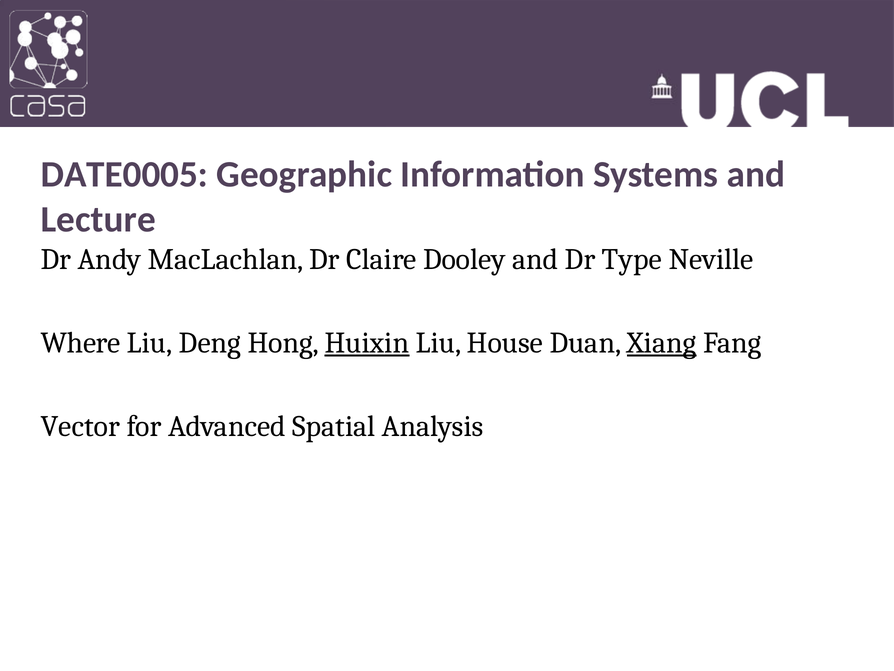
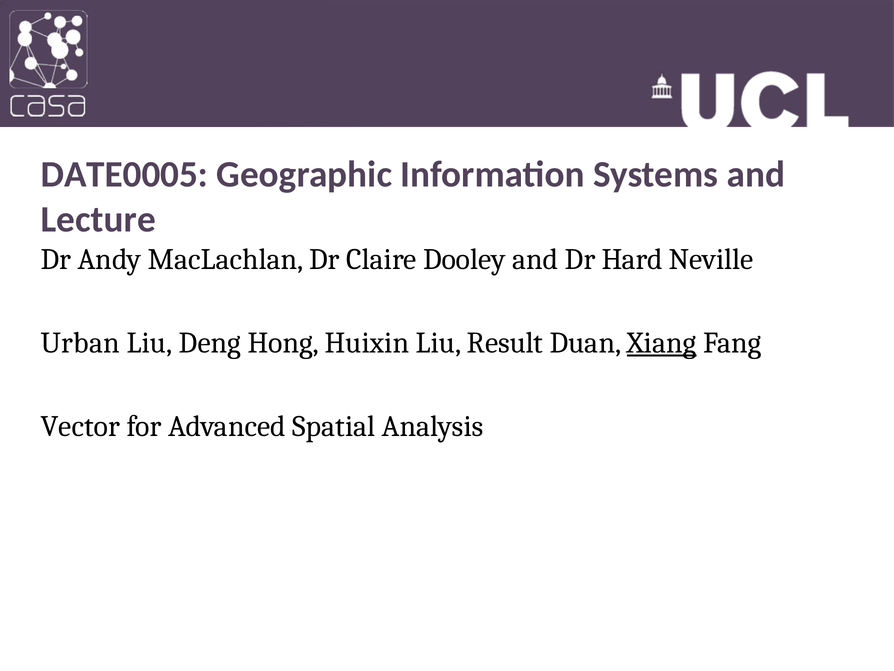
Type: Type -> Hard (632, 259)
Where: Where -> Urban (80, 343)
Huixin underline: present -> none (367, 343)
House: House -> Result (505, 343)
